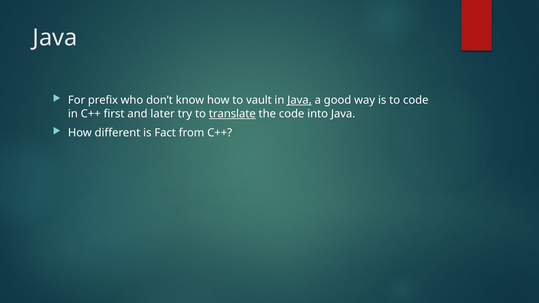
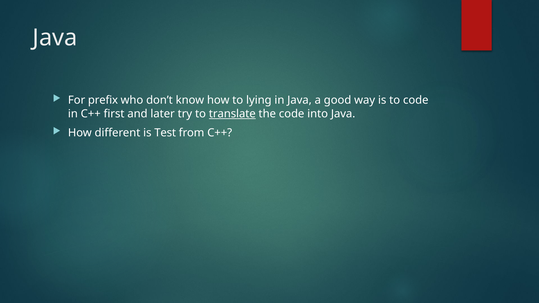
vault: vault -> lying (259, 100)
Java underline: present -> none (300, 100)
Fact: Fact -> Test (165, 133)
